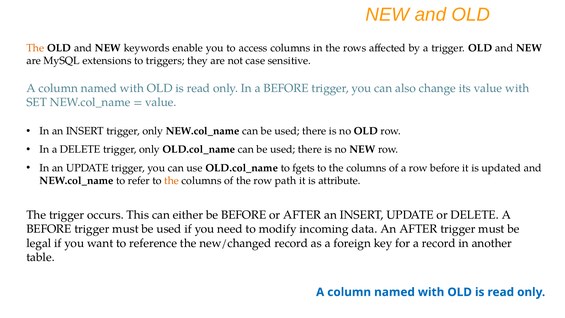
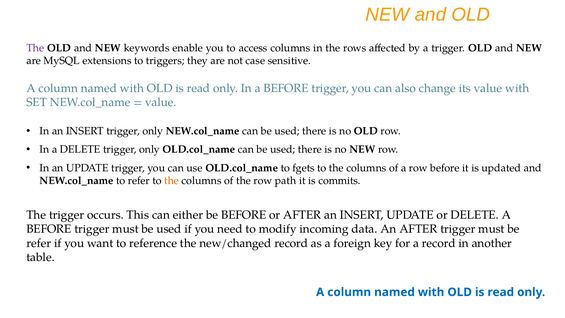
The colour: orange -> purple (35, 48)
attribute: attribute -> commits (340, 180)
legal: legal -> refer (39, 243)
